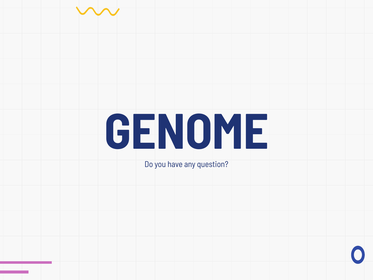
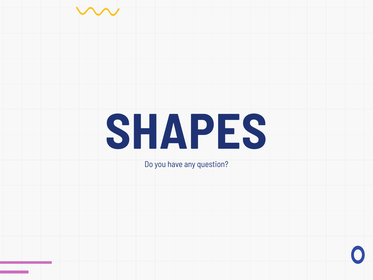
GENOME: GENOME -> SHAPES (186, 132)
